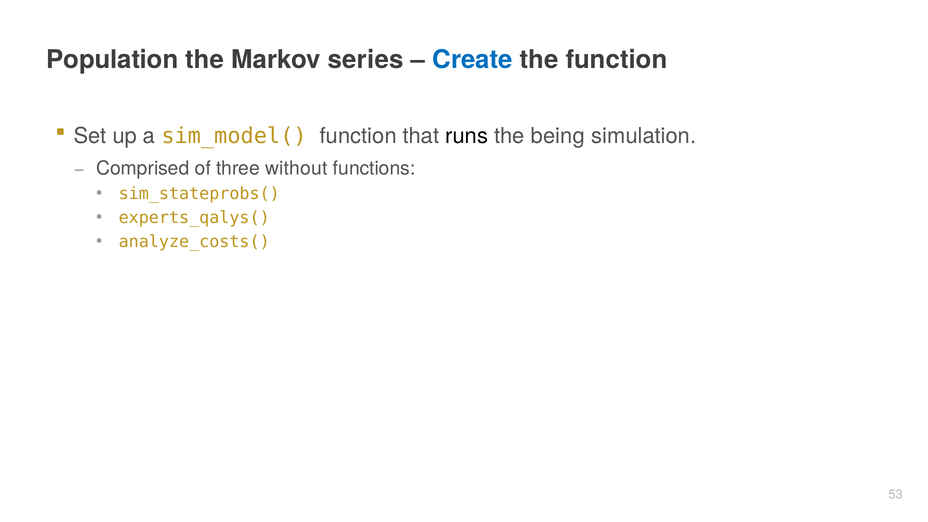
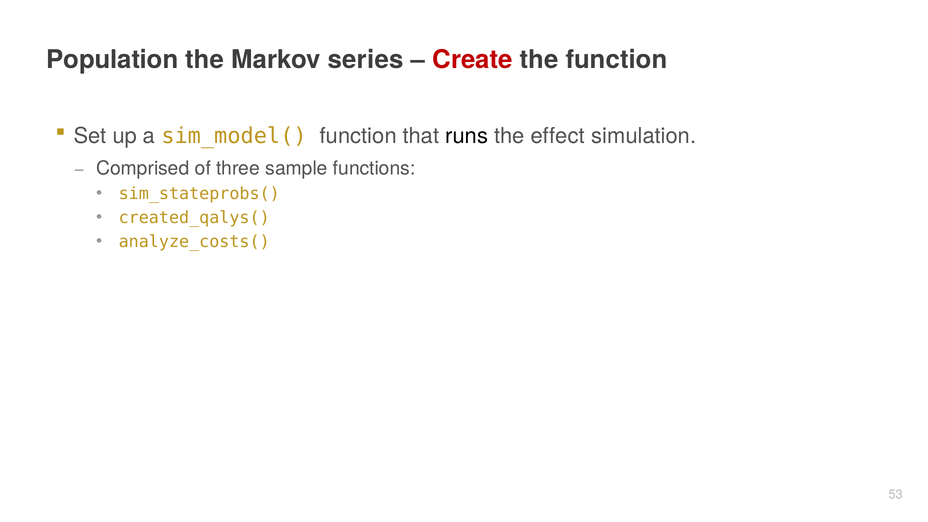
Create colour: blue -> red (473, 60)
being: being -> effect (558, 136)
without: without -> sample (296, 168)
experts_qalys(: experts_qalys( -> created_qalys( (194, 218)
